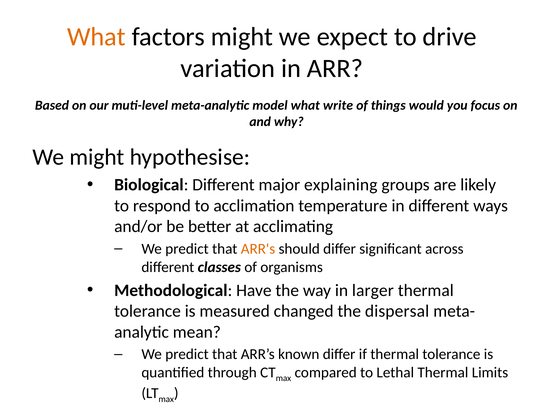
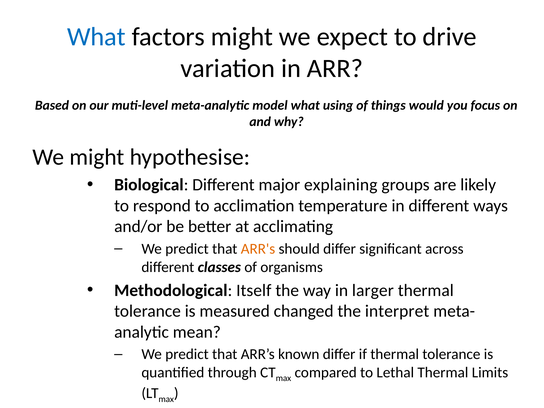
What colour: orange -> blue (96, 37)
write: write -> using (338, 105)
Have: Have -> Itself (254, 290)
dispersal: dispersal -> interpret (397, 311)
